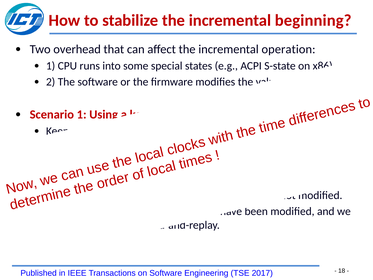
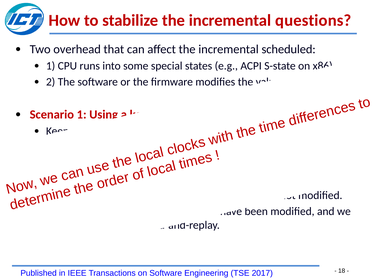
beginning: beginning -> questions (313, 20)
operation: operation -> scheduled (289, 49)
